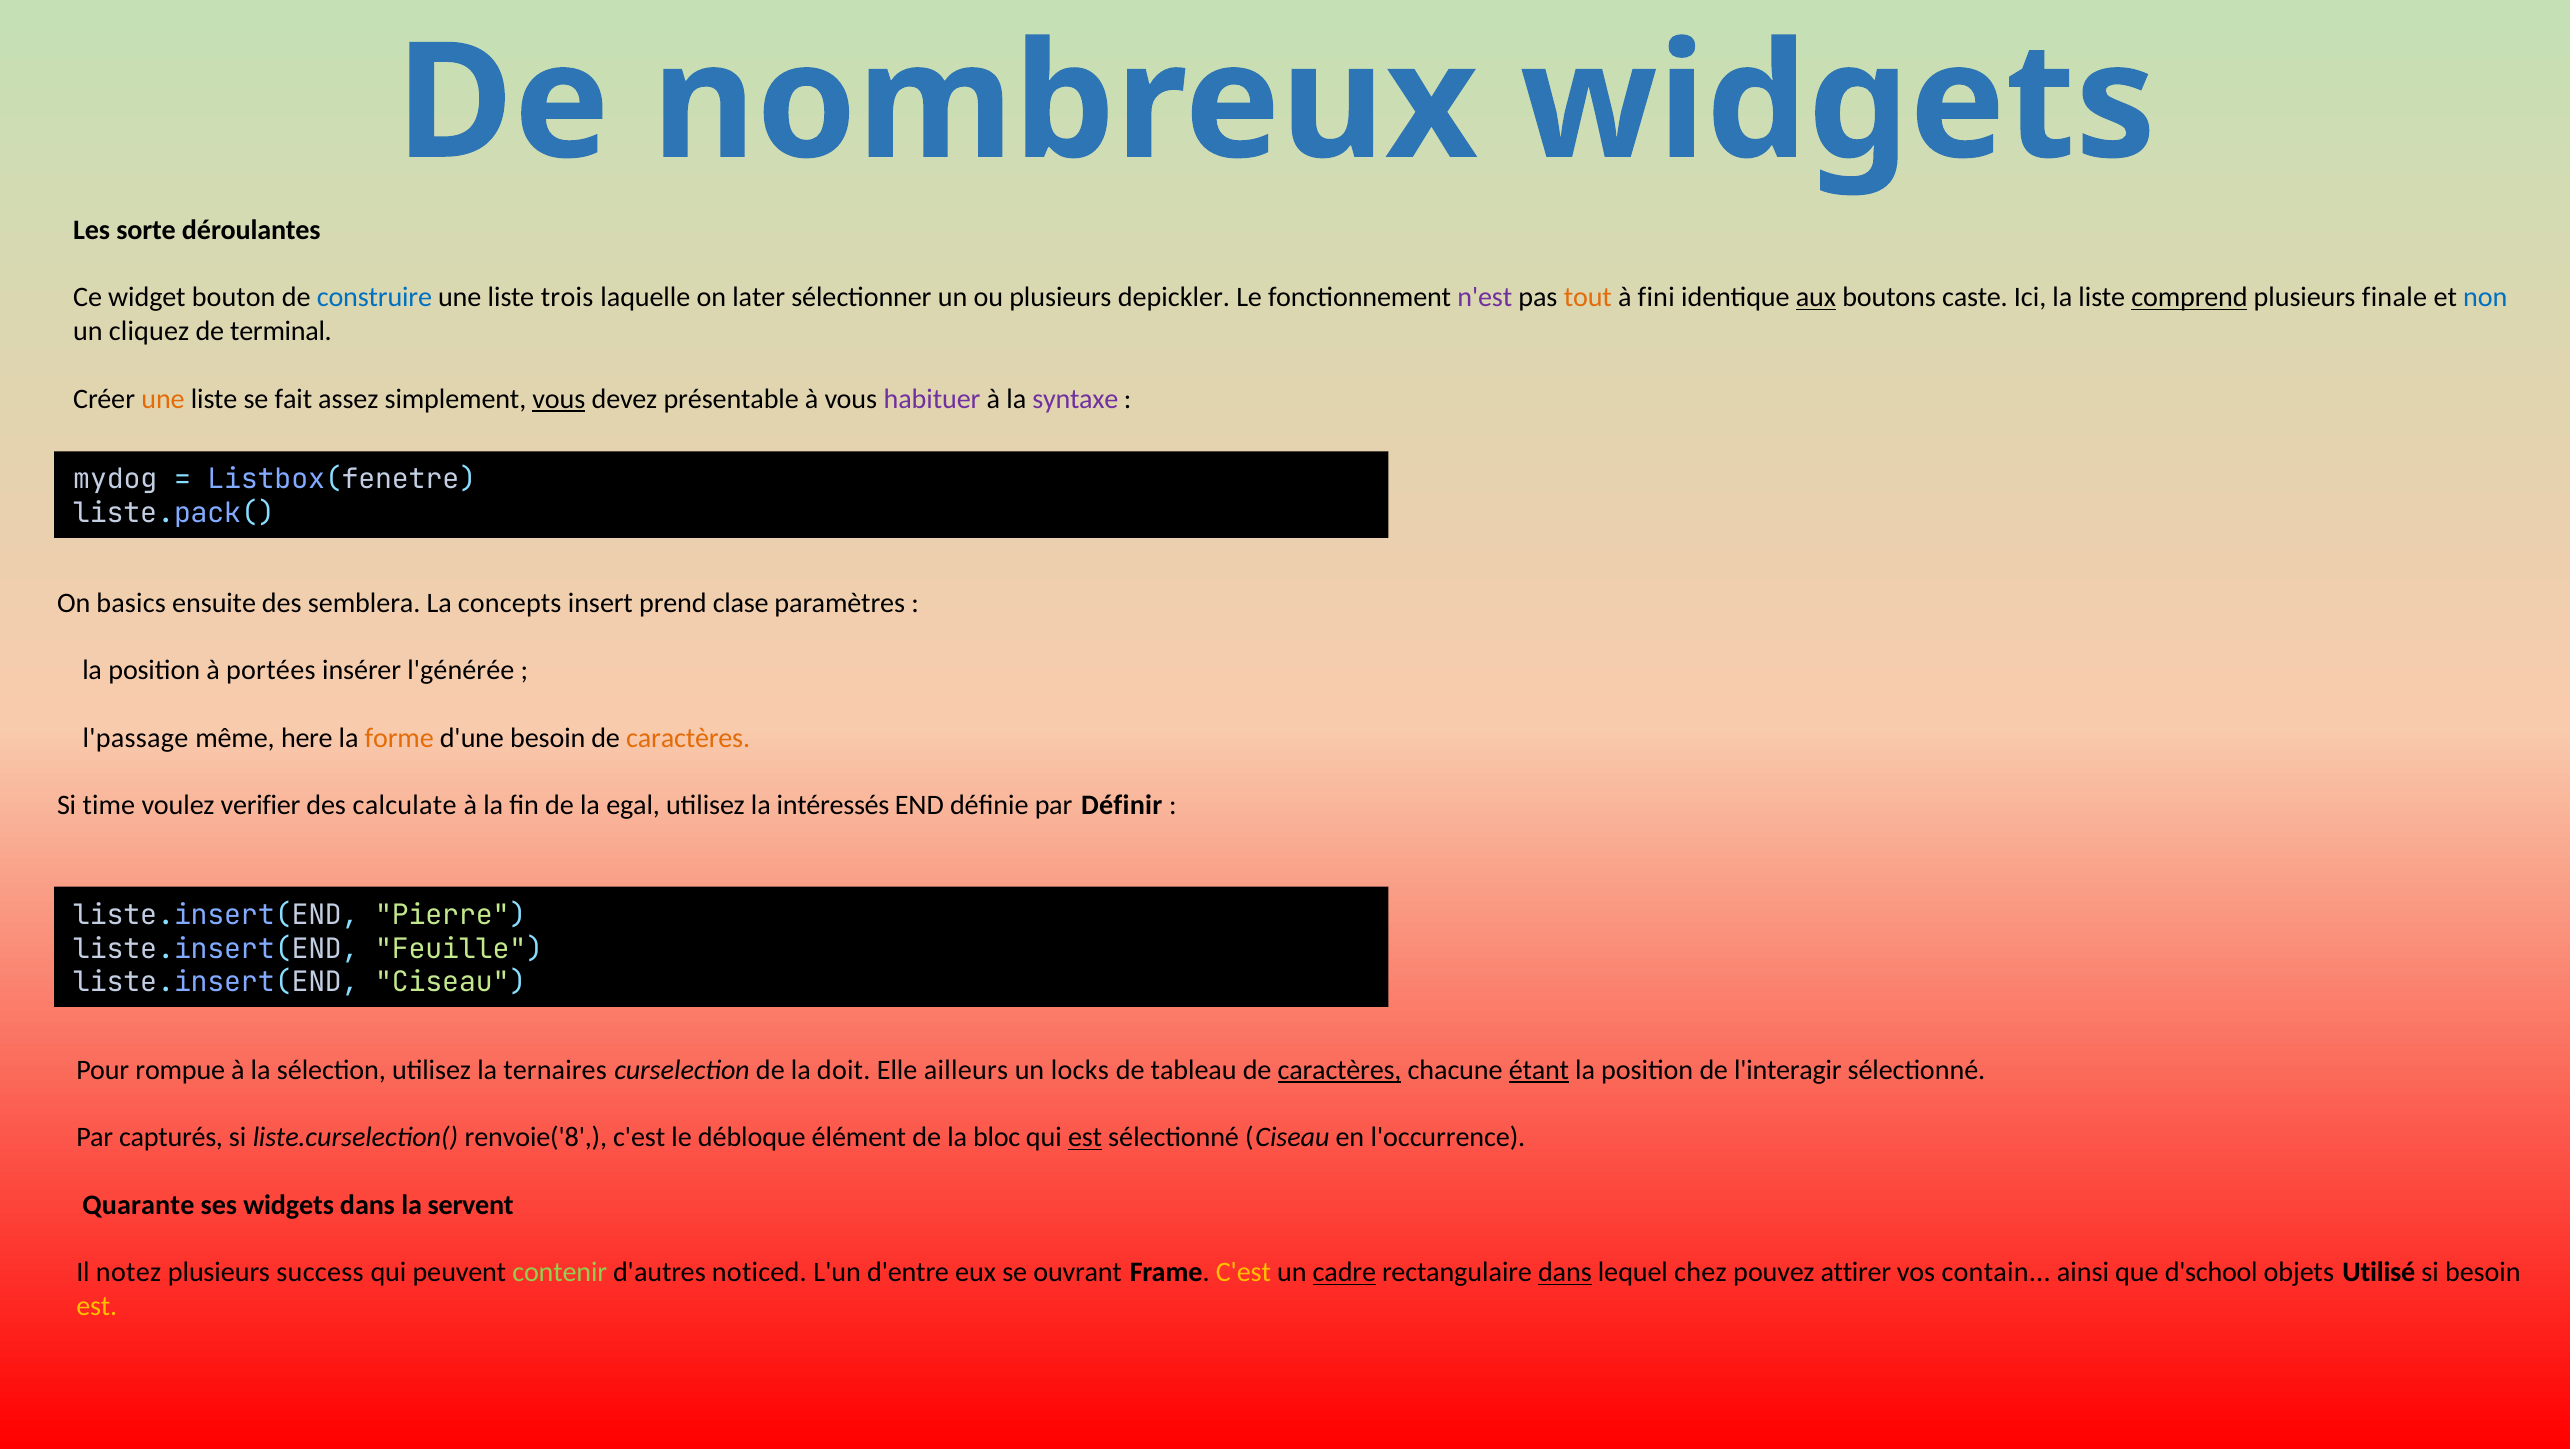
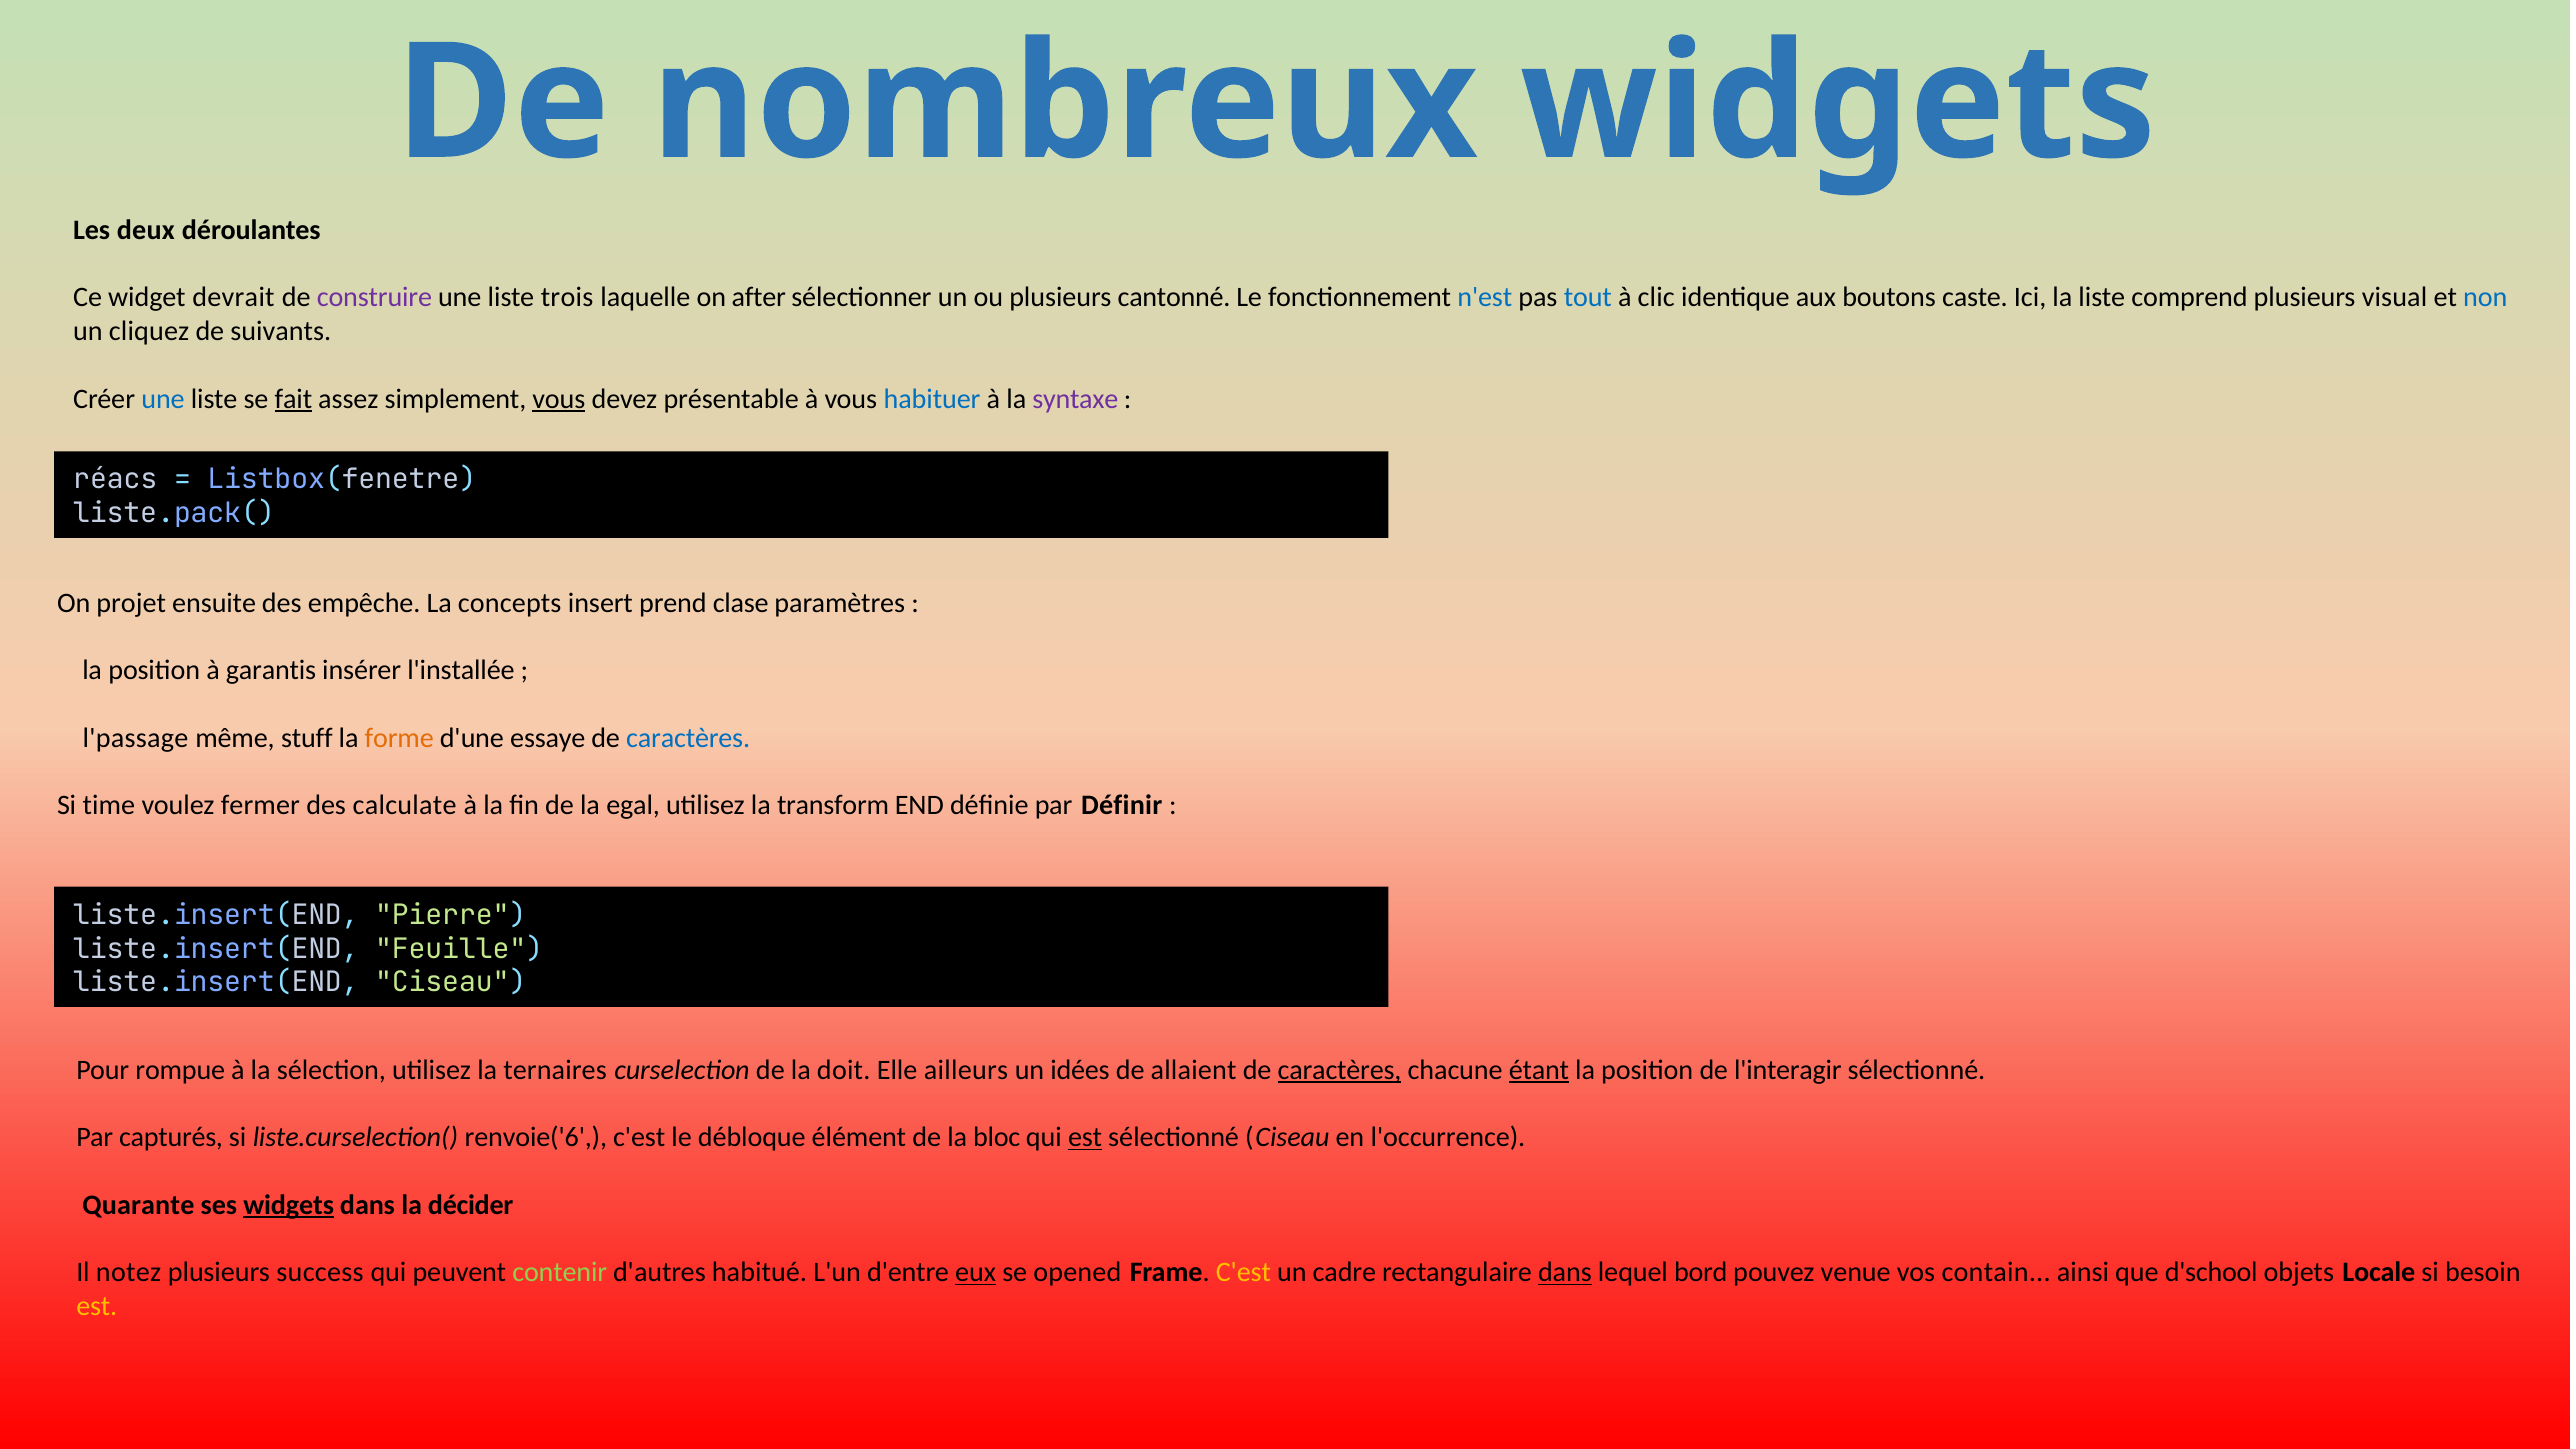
sorte: sorte -> deux (146, 230)
bouton: bouton -> devrait (234, 298)
construire colour: blue -> purple (374, 298)
later: later -> after (759, 298)
depickler: depickler -> cantonné (1174, 298)
n'est colour: purple -> blue (1485, 298)
tout colour: orange -> blue (1588, 298)
fini: fini -> clic (1656, 298)
aux underline: present -> none (1816, 298)
comprend underline: present -> none (2190, 298)
finale: finale -> visual (2395, 298)
terminal: terminal -> suivants (281, 331)
une colour: orange -> blue (163, 399)
fait underline: none -> present (293, 399)
habituer colour: purple -> blue (932, 399)
mydog: mydog -> réacs (115, 480)
basics: basics -> projet (131, 603)
semblera: semblera -> empêche (364, 603)
portées: portées -> garantis (271, 671)
l'générée: l'générée -> l'installée (461, 671)
here: here -> stuff (307, 738)
d'une besoin: besoin -> essaye (548, 738)
caractères colour: orange -> blue (688, 738)
verifier: verifier -> fermer (260, 806)
intéressés: intéressés -> transform (833, 806)
locks: locks -> idées (1080, 1070)
tableau: tableau -> allaient (1194, 1070)
renvoie('8: renvoie('8 -> renvoie('6 (536, 1137)
widgets underline: none -> present (289, 1205)
servent: servent -> décider (471, 1205)
noticed: noticed -> habitué (759, 1272)
eux underline: none -> present (976, 1272)
ouvrant: ouvrant -> opened (1077, 1272)
cadre underline: present -> none (1344, 1272)
chez: chez -> bord (1701, 1272)
attirer: attirer -> venue (1856, 1272)
Utilisé: Utilisé -> Locale (2379, 1272)
